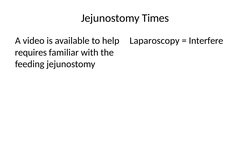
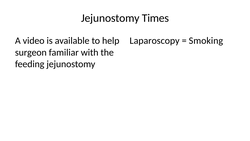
Interfere: Interfere -> Smoking (206, 41)
requires: requires -> surgeon (31, 52)
